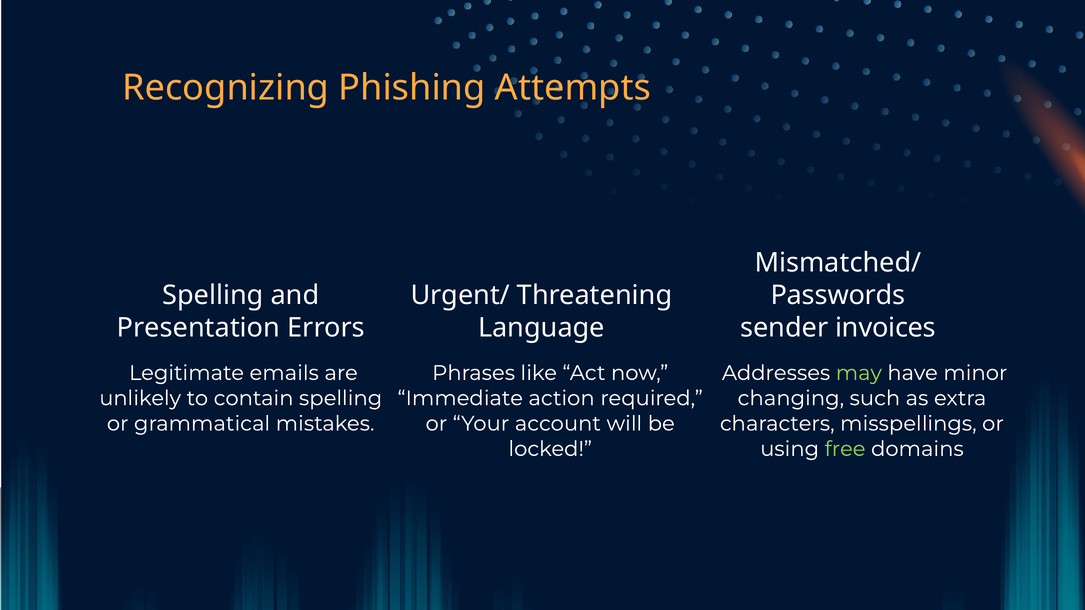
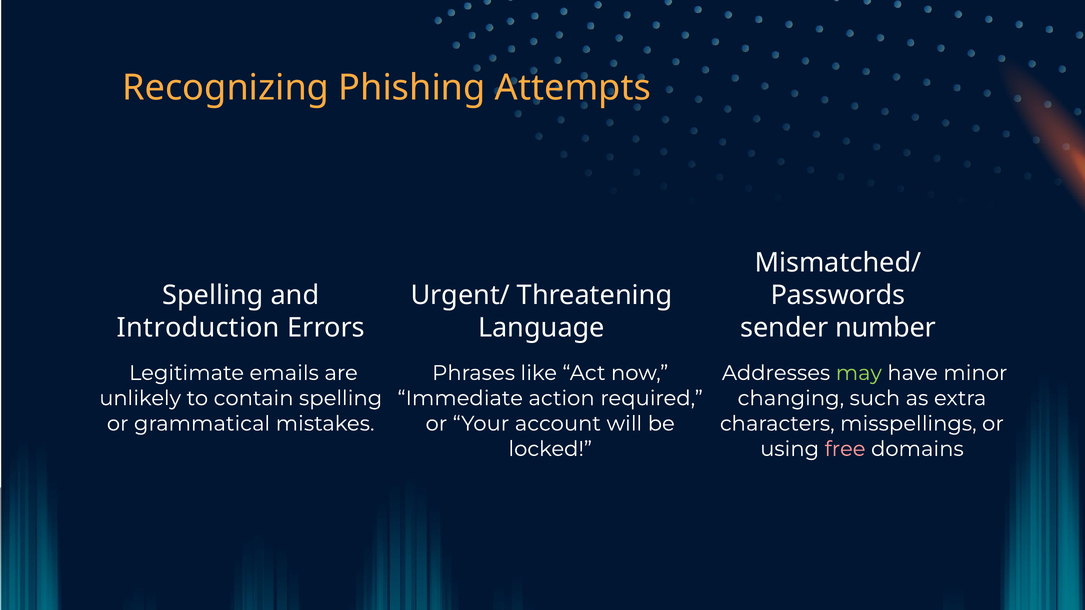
Presentation: Presentation -> Introduction (198, 328)
invoices: invoices -> number (886, 328)
free colour: light green -> pink (845, 449)
